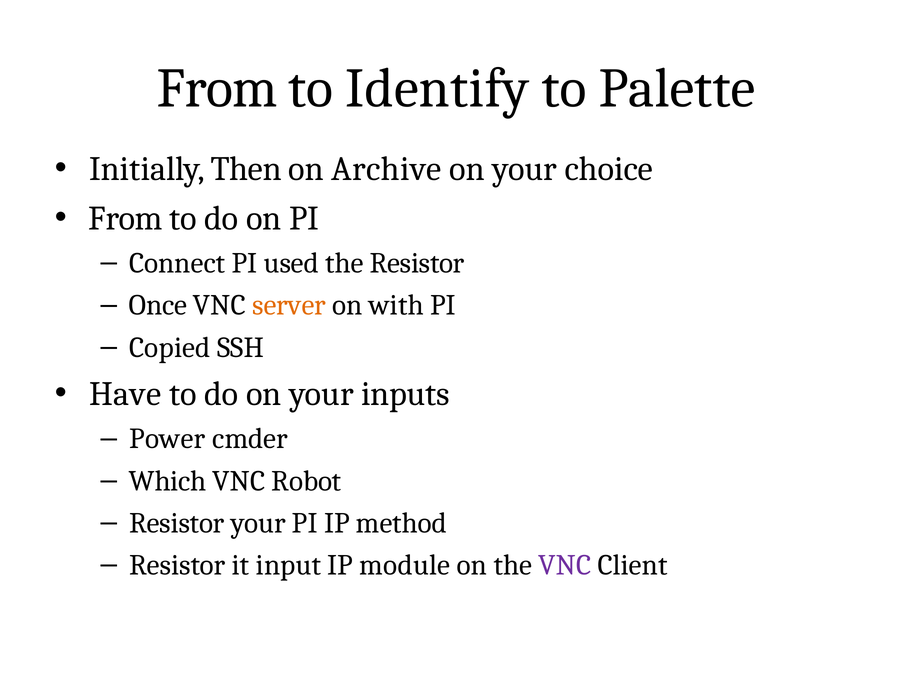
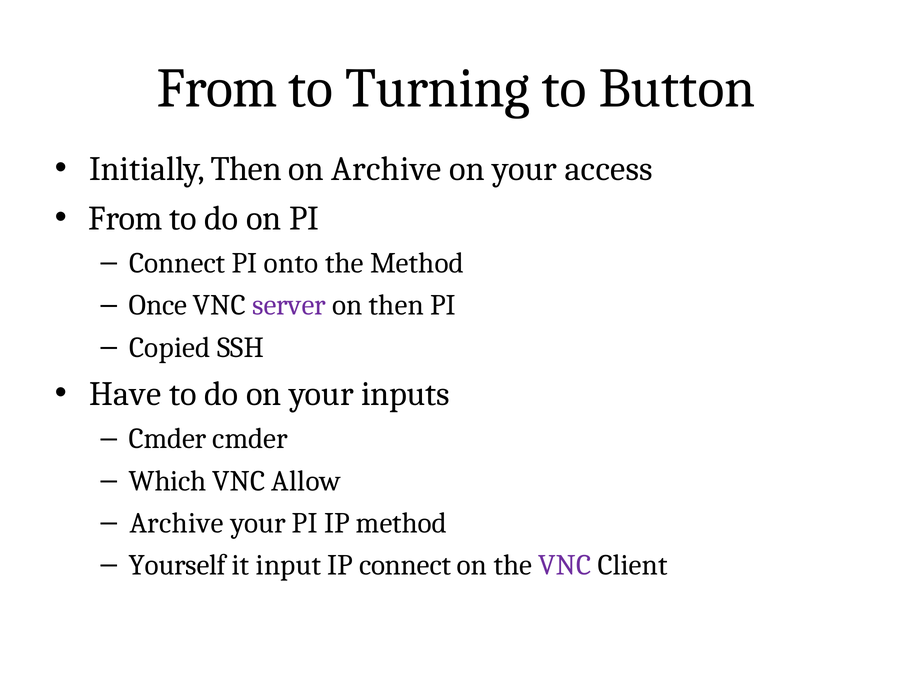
Identify: Identify -> Turning (438, 88)
Palette: Palette -> Button (677, 88)
choice: choice -> access (609, 169)
used: used -> onto (291, 263)
the Resistor: Resistor -> Method (417, 263)
server colour: orange -> purple (289, 306)
on with: with -> then (396, 306)
Power: Power -> Cmder (168, 439)
Robot: Robot -> Allow (306, 481)
Resistor: Resistor -> Archive (177, 523)
Resistor: Resistor -> Yourself (177, 566)
IP module: module -> connect (405, 566)
